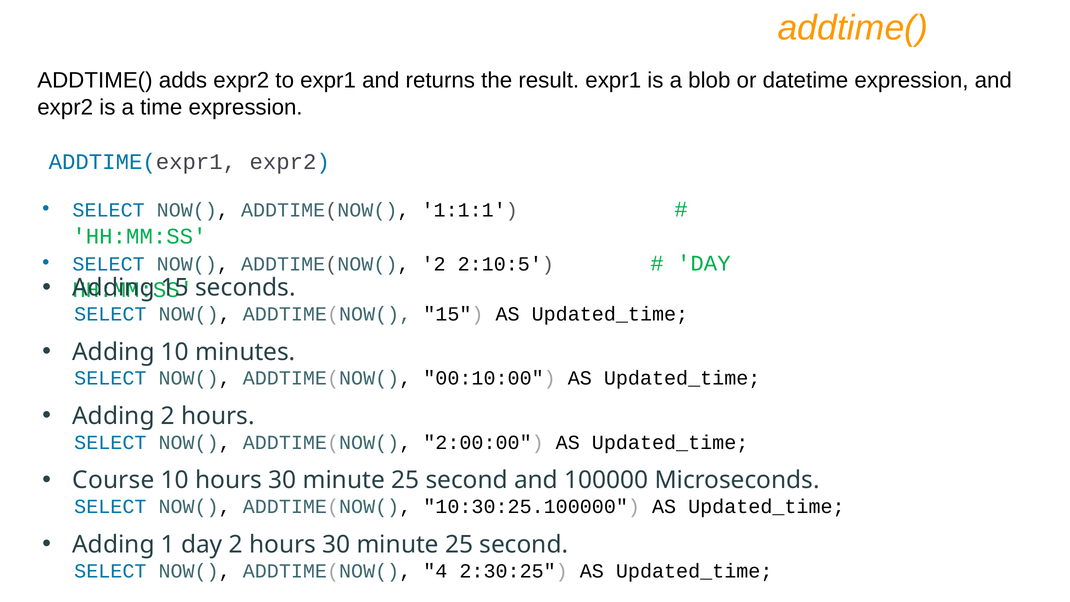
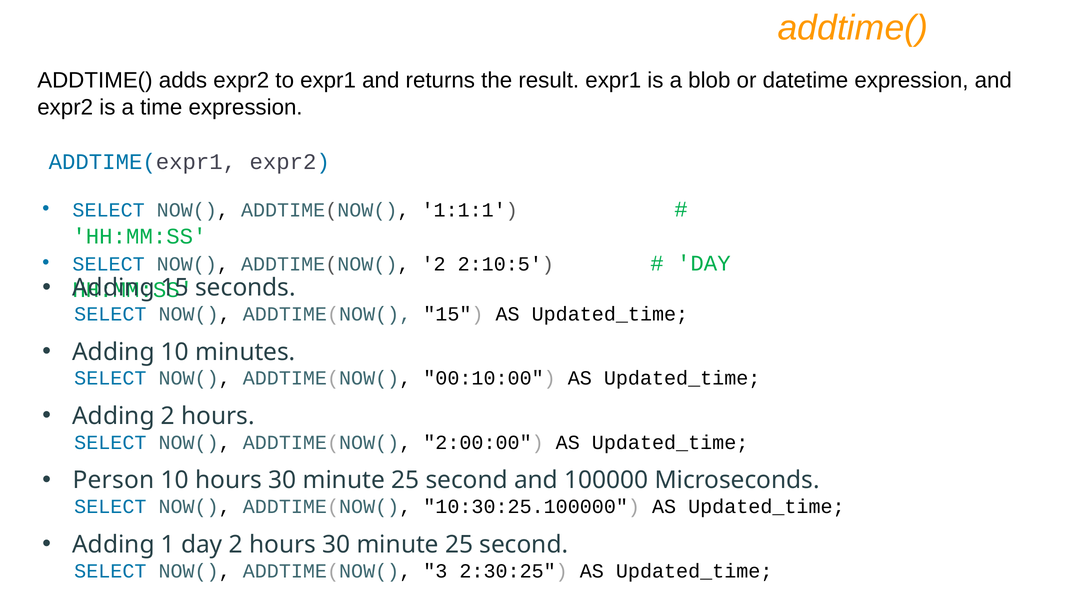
Course: Course -> Person (113, 480)
4: 4 -> 3 (435, 571)
